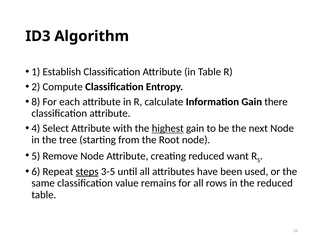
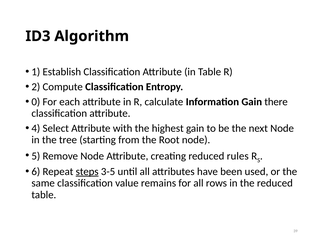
8: 8 -> 0 (36, 102)
highest underline: present -> none (168, 128)
want: want -> rules (238, 156)
